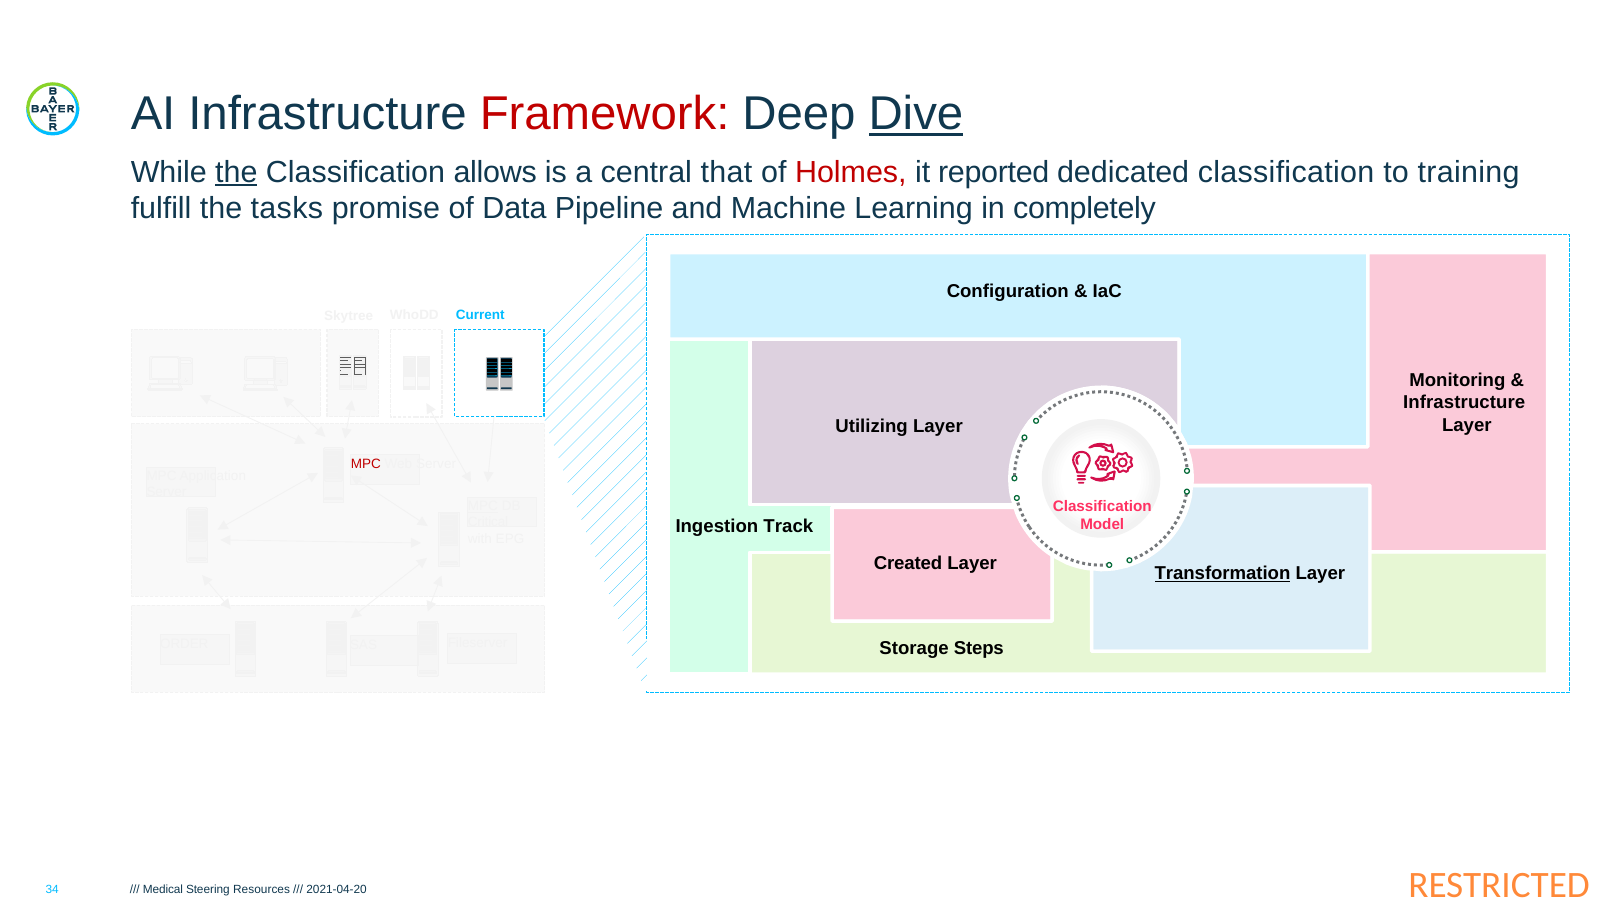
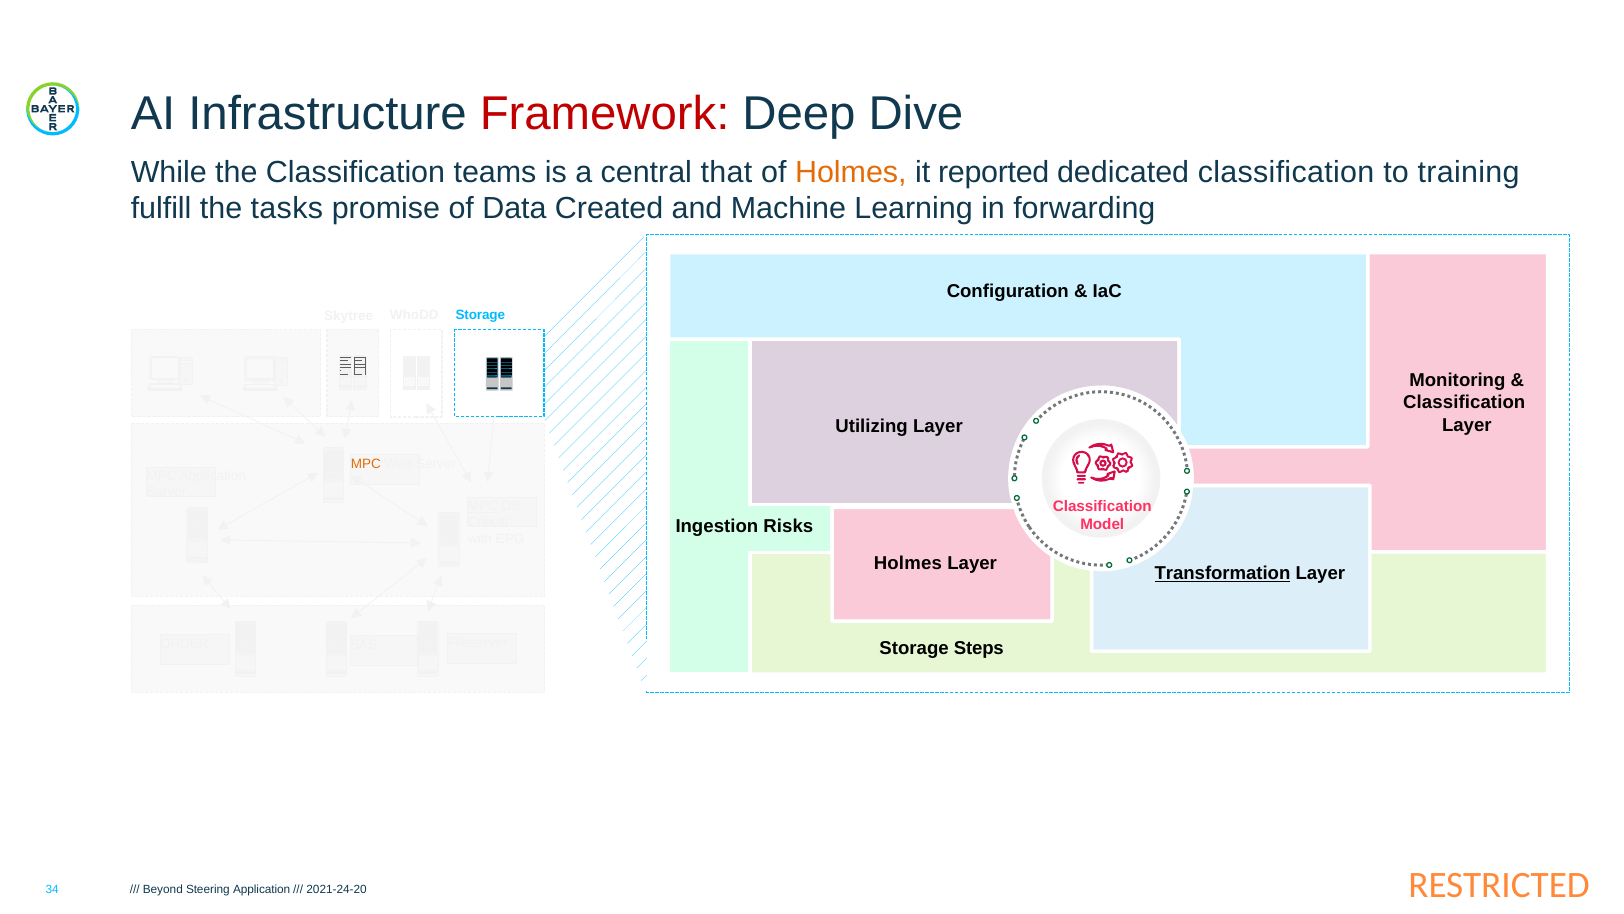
Dive underline: present -> none (916, 114)
the underline: present -> none (236, 172)
allows: allows -> teams (495, 172)
Holmes colour: red -> orange (851, 172)
Pipeline: Pipeline -> Created (609, 209)
completely: completely -> forwarding (1084, 209)
Skytree Current: Current -> Storage (480, 315)
Infrastructure: Infrastructure -> Classification (1464, 402)
MPC colour: red -> orange (366, 463)
Track: Track -> Risks (788, 526)
Created: Created -> Holmes (908, 563)
Medical: Medical -> Beyond (163, 890)
Steering Resources: Resources -> Application (262, 890)
2021-04-20: 2021-04-20 -> 2021-24-20 (337, 890)
